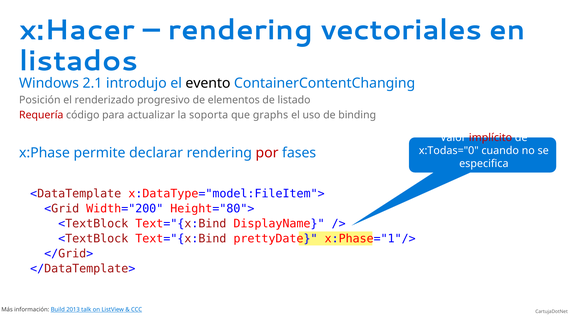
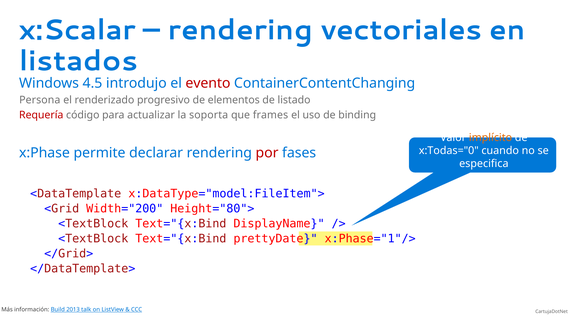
x:Hacer: x:Hacer -> x:Scalar (77, 30)
2.1: 2.1 -> 4.5 (92, 83)
evento colour: black -> red (208, 83)
Posición: Posición -> Persona (40, 100)
graphs: graphs -> frames (271, 115)
implícito colour: red -> orange (491, 138)
